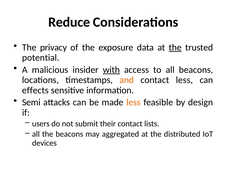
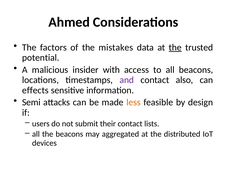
Reduce: Reduce -> Ahmed (69, 22)
privacy: privacy -> factors (53, 47)
exposure: exposure -> mistakes (116, 47)
with underline: present -> none (111, 69)
and colour: orange -> purple (127, 80)
contact less: less -> also (184, 80)
